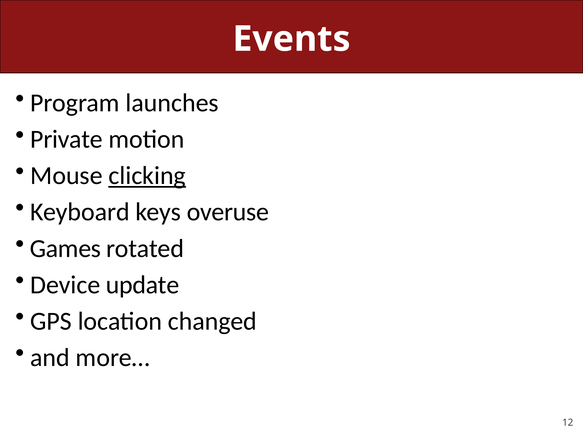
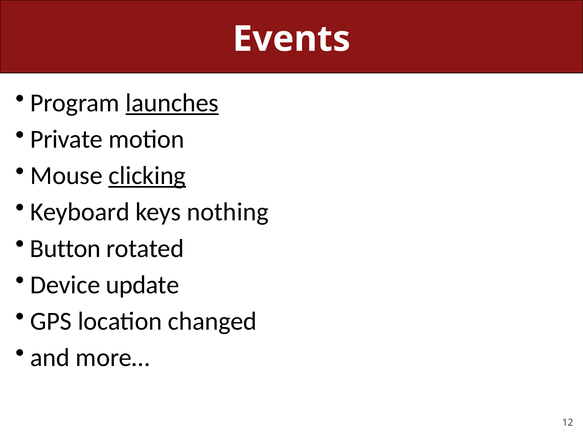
launches underline: none -> present (172, 103)
overuse: overuse -> nothing (228, 212)
Games: Games -> Button (65, 248)
